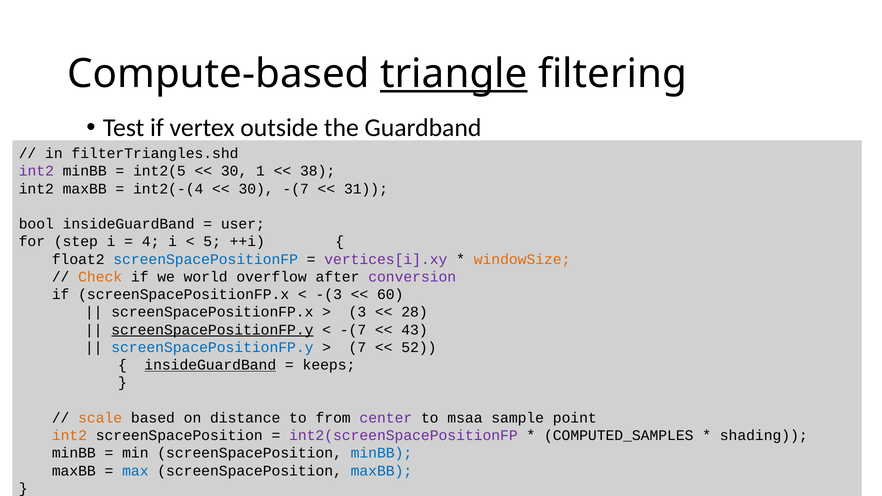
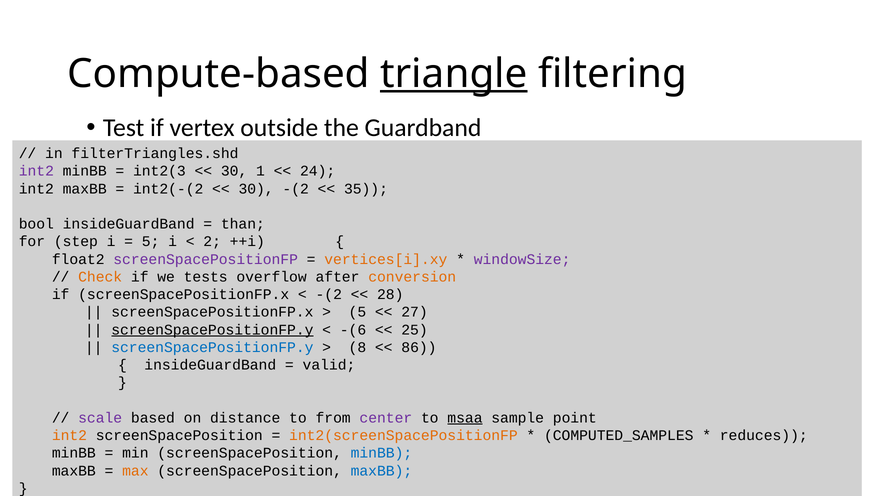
int2(5: int2(5 -> int2(3 (159, 171)
38: 38 -> 24 (318, 171)
int2(-(4: int2(-(4 -> int2(-(2 (168, 189)
30 -(7: -(7 -> -(2 (296, 189)
31: 31 -> 35 (366, 189)
user: user -> than (243, 224)
4: 4 -> 5 (151, 242)
5: 5 -> 2 (212, 242)
screenSpacePositionFP colour: blue -> purple (206, 259)
vertices[i].xy colour: purple -> orange (386, 259)
windowSize colour: orange -> purple (522, 259)
world: world -> tests (206, 277)
conversion colour: purple -> orange (412, 277)
-(3: -(3 -> -(2 (329, 295)
60: 60 -> 28 (390, 295)
3: 3 -> 5 (357, 312)
28: 28 -> 27 (415, 312)
-(7: -(7 -> -(6 (353, 330)
43: 43 -> 25 (415, 330)
7: 7 -> 8 (357, 347)
52: 52 -> 86 (419, 347)
insideGuardBand underline: present -> none (210, 365)
keeps: keeps -> valid (329, 365)
scale colour: orange -> purple (100, 418)
msaa underline: none -> present (465, 418)
int2(screenSpacePositionFP colour: purple -> orange (403, 436)
shading: shading -> reduces (764, 436)
max colour: blue -> orange (135, 471)
